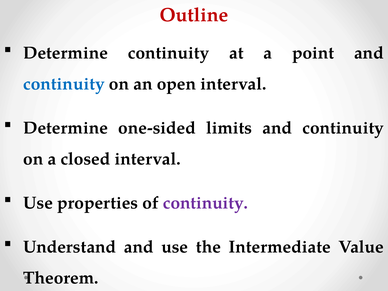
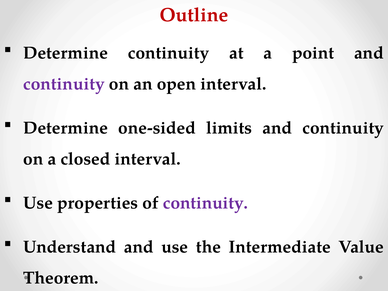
continuity colour: blue -> purple (64, 84)
